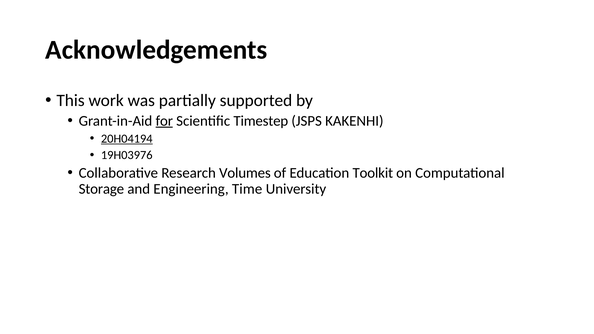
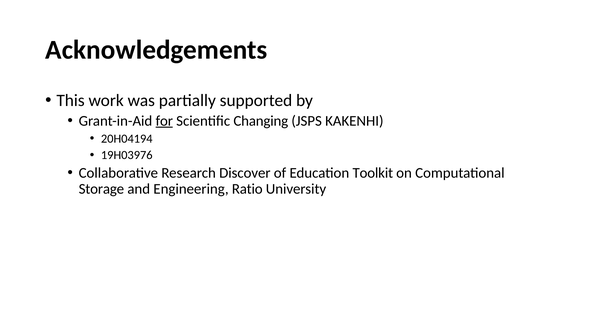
Timestep: Timestep -> Changing (261, 121)
20H04194 underline: present -> none (127, 139)
Volumes: Volumes -> Discover (245, 173)
Time: Time -> Ratio (247, 189)
